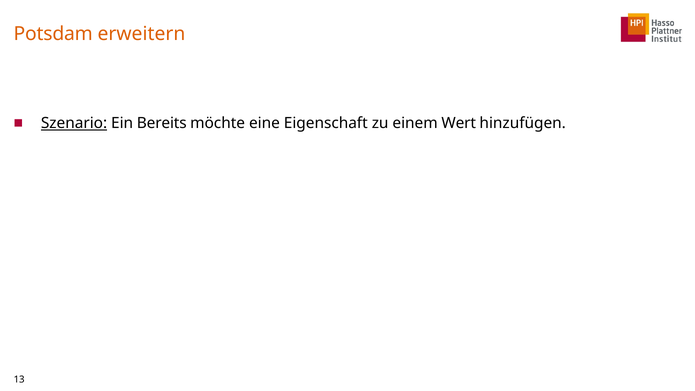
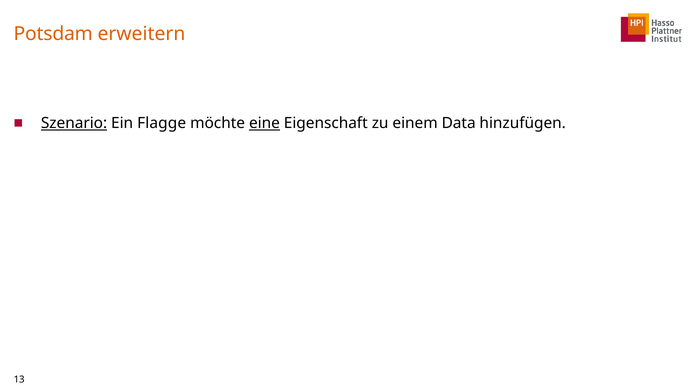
Bereits: Bereits -> Flagge (162, 123)
eine underline: none -> present (264, 123)
Wert: Wert -> Data (459, 123)
